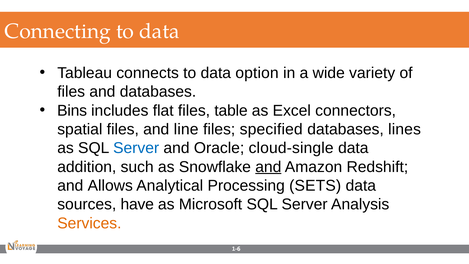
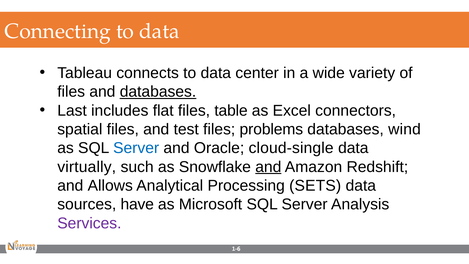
option: option -> center (257, 73)
databases underline: none -> present (158, 92)
Bins: Bins -> Last (72, 110)
line: line -> test (186, 129)
specified: specified -> problems (271, 129)
lines: lines -> wind (405, 129)
addition: addition -> virtually (87, 167)
Services colour: orange -> purple (89, 223)
